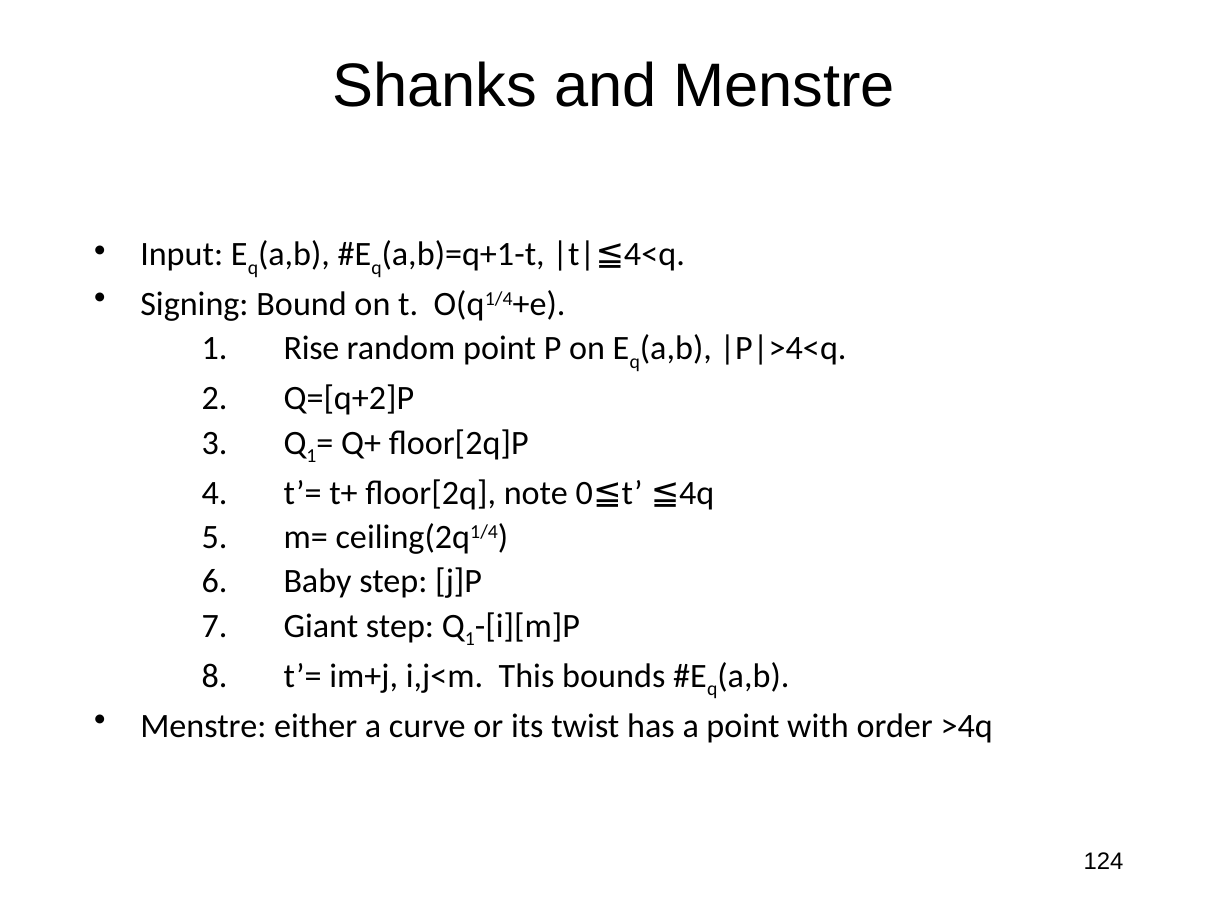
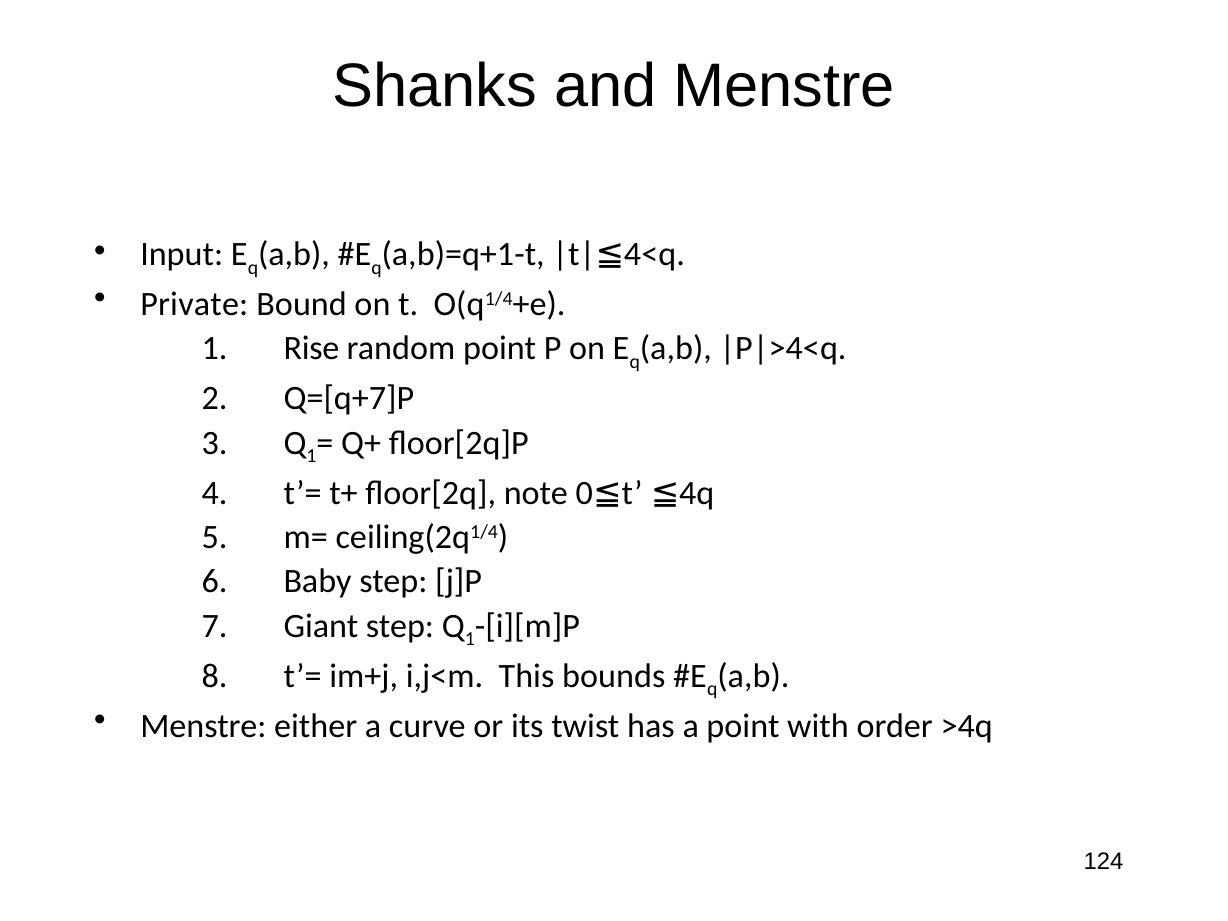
Signing: Signing -> Private (194, 304)
Q=[q+2]P: Q=[q+2]P -> Q=[q+7]P (349, 399)
